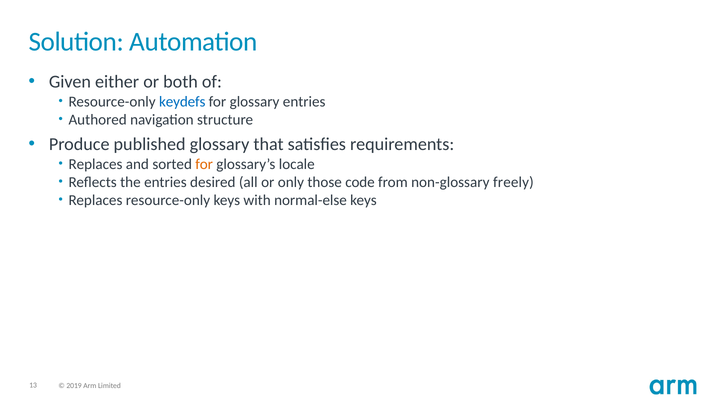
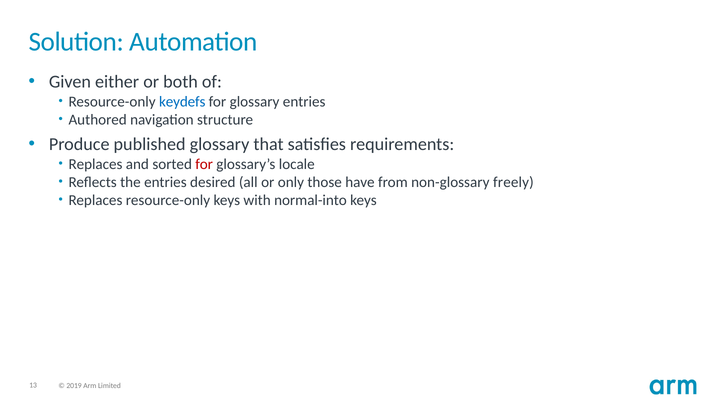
for colour: orange -> red (204, 164)
code: code -> have (360, 182)
normal-else: normal-else -> normal-into (310, 200)
